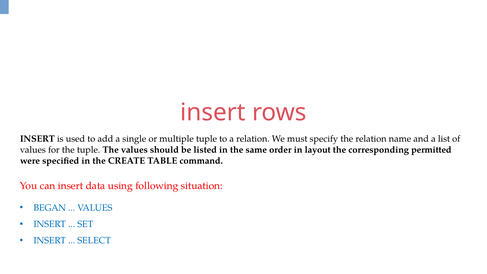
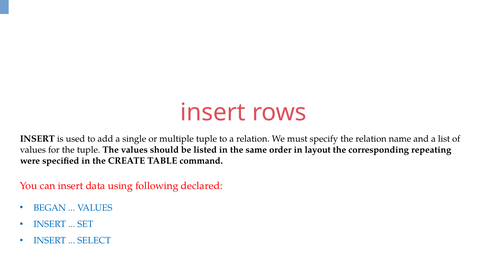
permitted: permitted -> repeating (431, 150)
situation: situation -> declared (202, 186)
